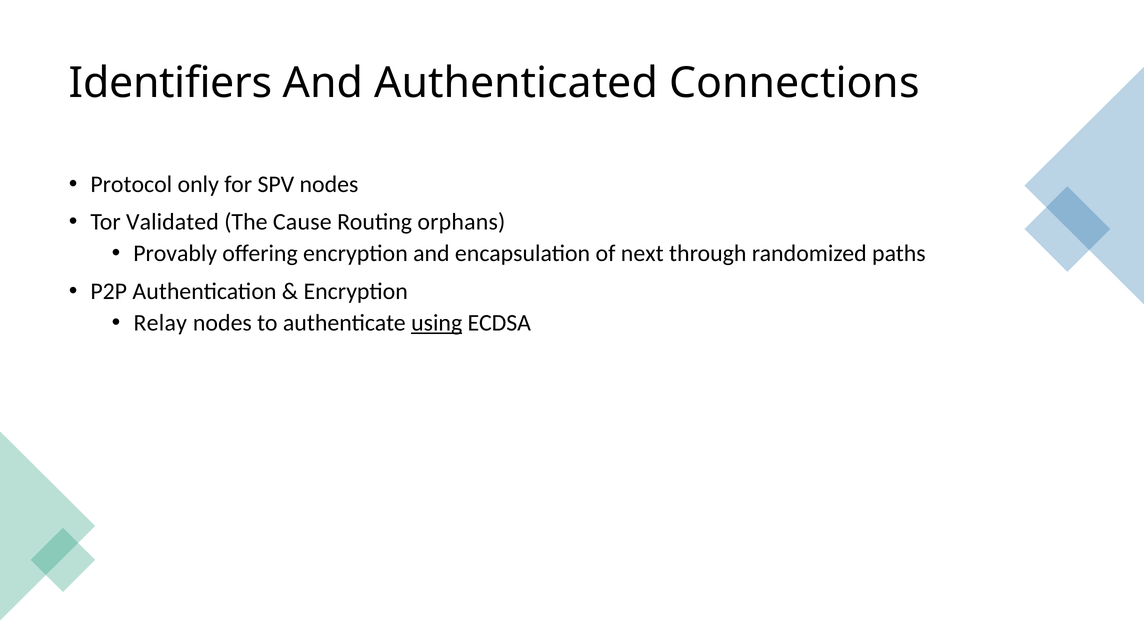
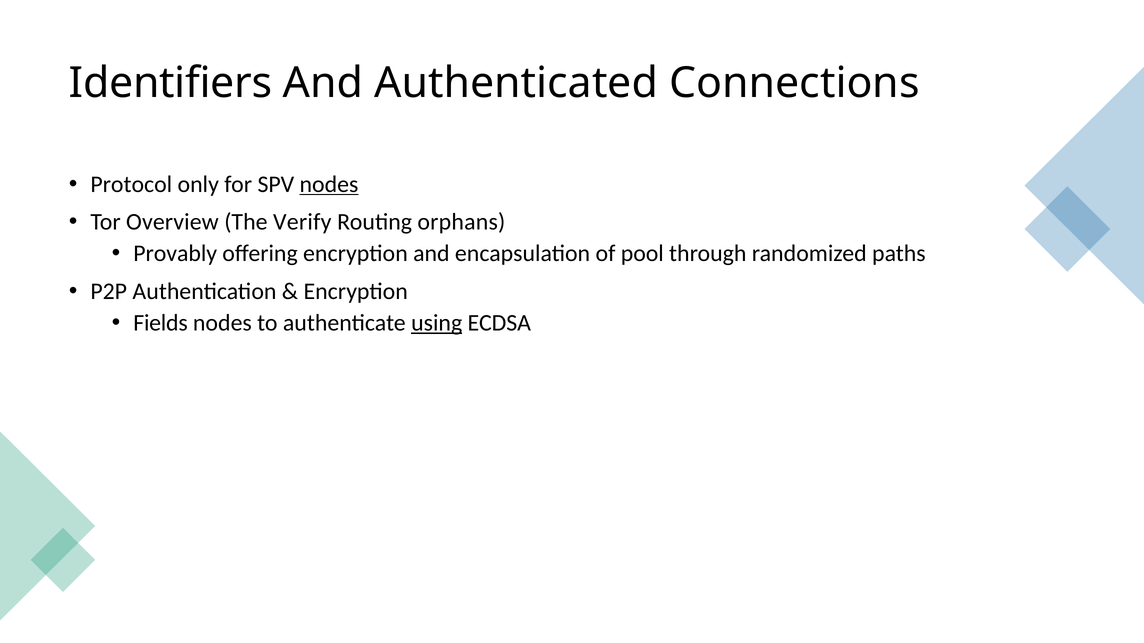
nodes underline: none -> present (329, 184)
Validated: Validated -> Overview (172, 222)
Cause: Cause -> Verify (302, 222)
next: next -> pool (642, 254)
Relay: Relay -> Fields (161, 323)
